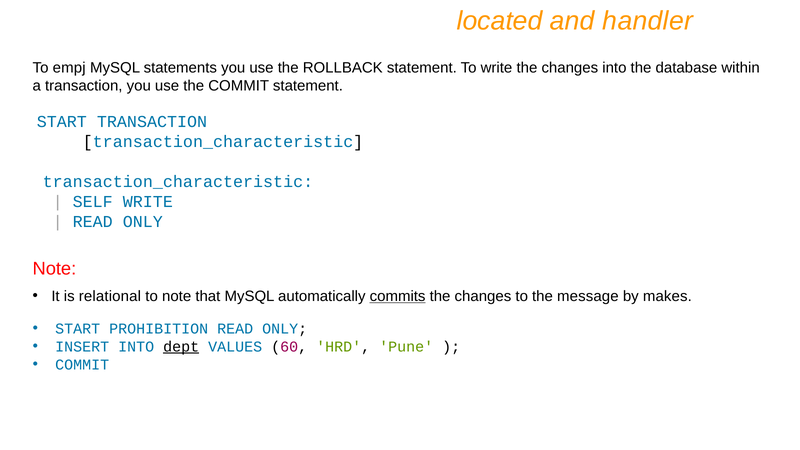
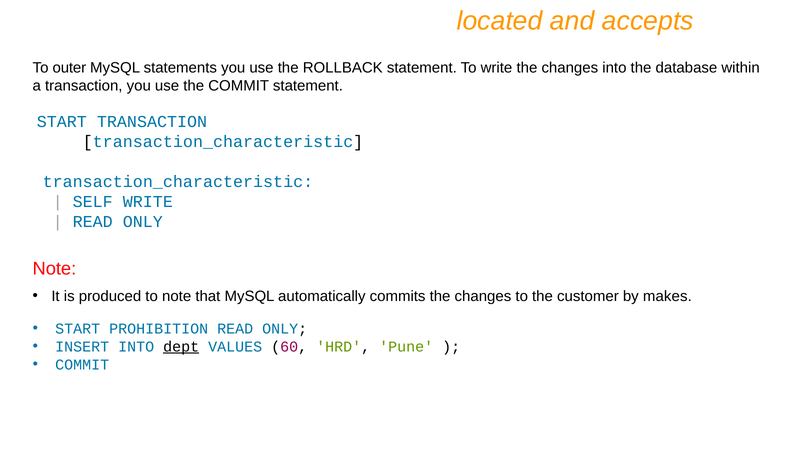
handler: handler -> accepts (648, 21)
empj: empj -> outer (69, 68)
relational: relational -> produced (110, 296)
commits underline: present -> none (398, 296)
message: message -> customer (588, 296)
